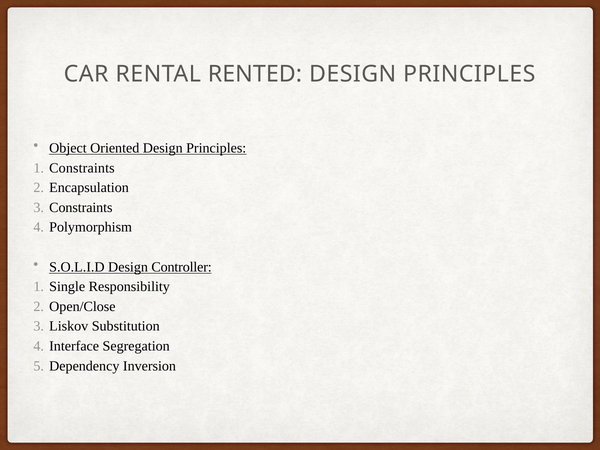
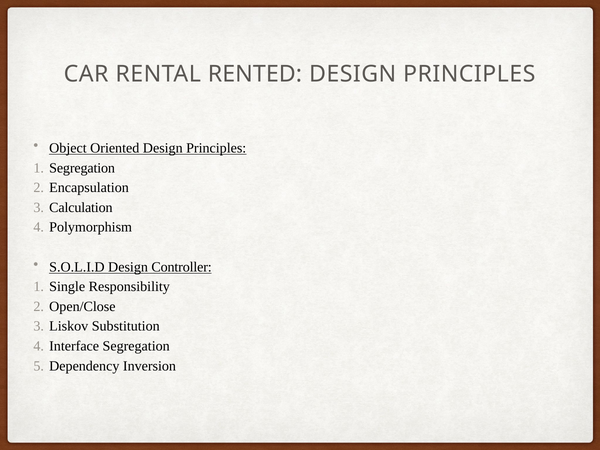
Constraints: Constraints -> Segregation (82, 168)
Constraints: Constraints -> Calculation (81, 208)
